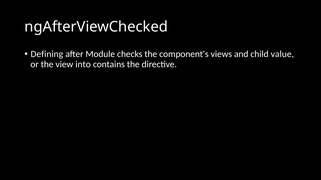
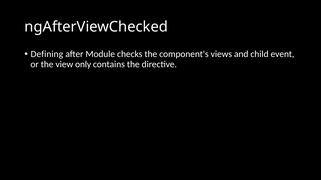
value: value -> event (282, 54)
into: into -> only (83, 64)
